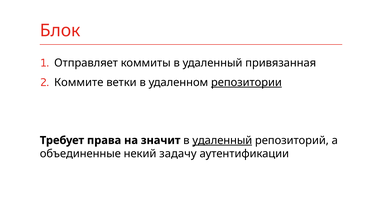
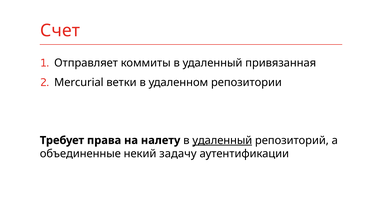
Блок: Блок -> Счет (60, 30)
Коммите: Коммите -> Mercurial (79, 82)
репозитории underline: present -> none (246, 82)
значит: значит -> налету (161, 140)
